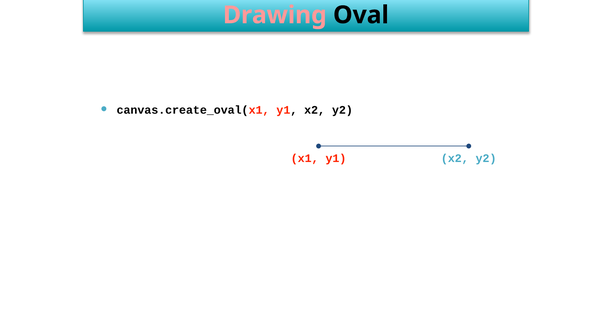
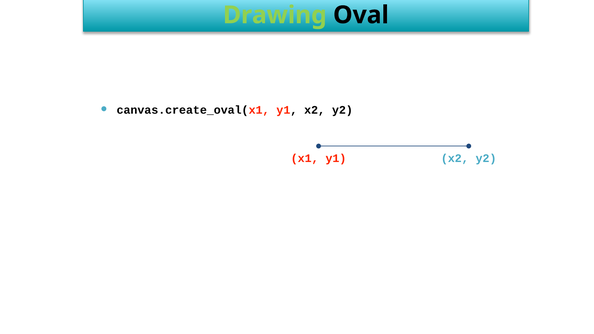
Drawing colour: pink -> light green (275, 15)
